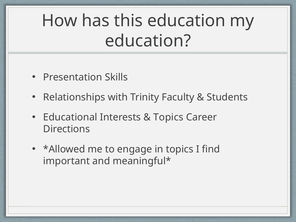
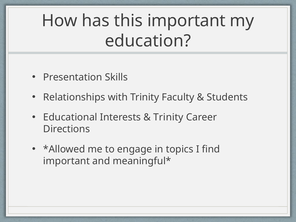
this education: education -> important (186, 21)
Topics: Topics -> Trinity (168, 117)
